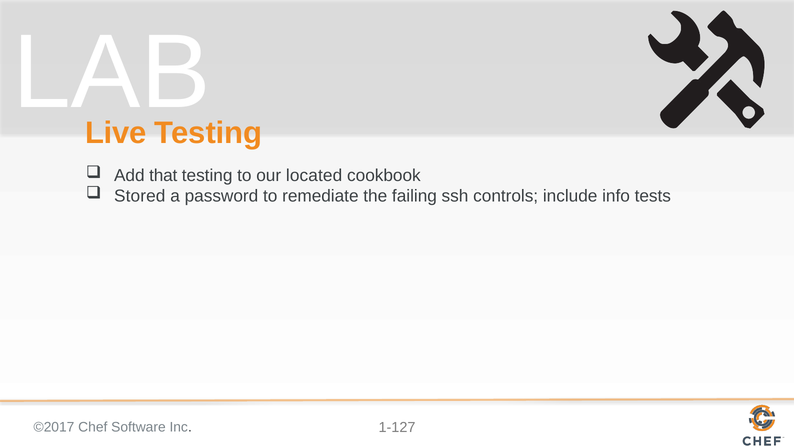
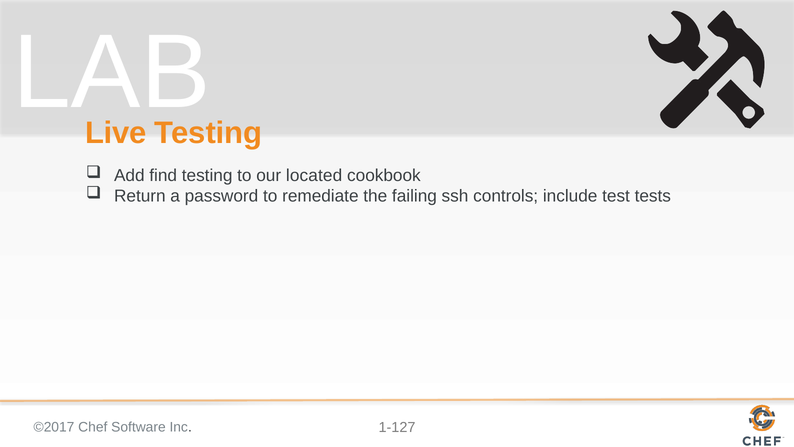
that: that -> find (163, 175)
Stored: Stored -> Return (140, 196)
info: info -> test (616, 196)
